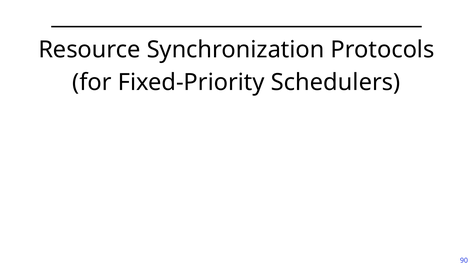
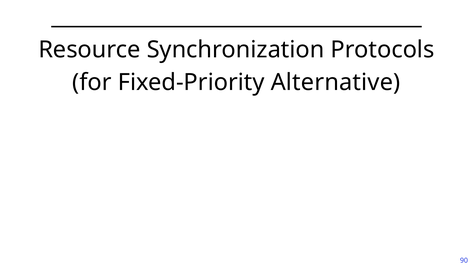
Schedulers: Schedulers -> Alternative (335, 82)
